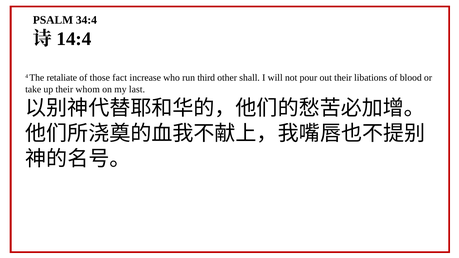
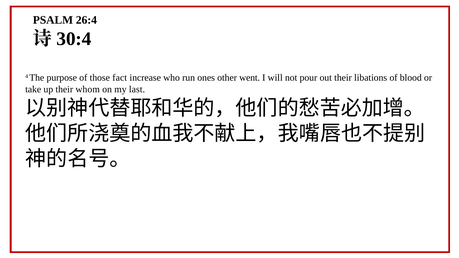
34:4: 34:4 -> 26:4 (86, 20)
14:4: 14:4 -> 30:4 (74, 39)
retaliate: retaliate -> purpose (62, 78)
third: third -> ones (206, 78)
shall: shall -> went (250, 78)
